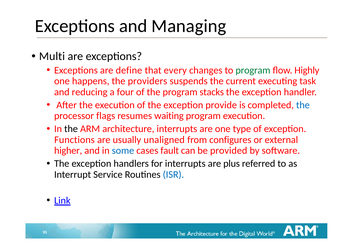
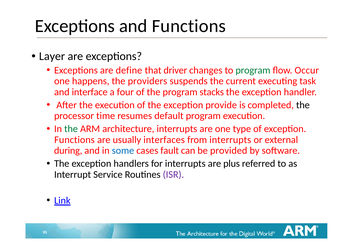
and Managing: Managing -> Functions (189, 26)
Multi: Multi -> Layer (52, 56)
every: every -> driver (175, 70)
Highly: Highly -> Occur (307, 70)
reducing: reducing -> interface (90, 92)
the colour: blue -> black (303, 105)
flags: flags -> time (106, 116)
waiting: waiting -> default (169, 116)
the colour: black -> green (71, 129)
unaligned: unaligned -> interfaces (164, 139)
from configures: configures -> interrupts (230, 139)
higher: higher -> during (68, 150)
ISR colour: blue -> purple (173, 174)
